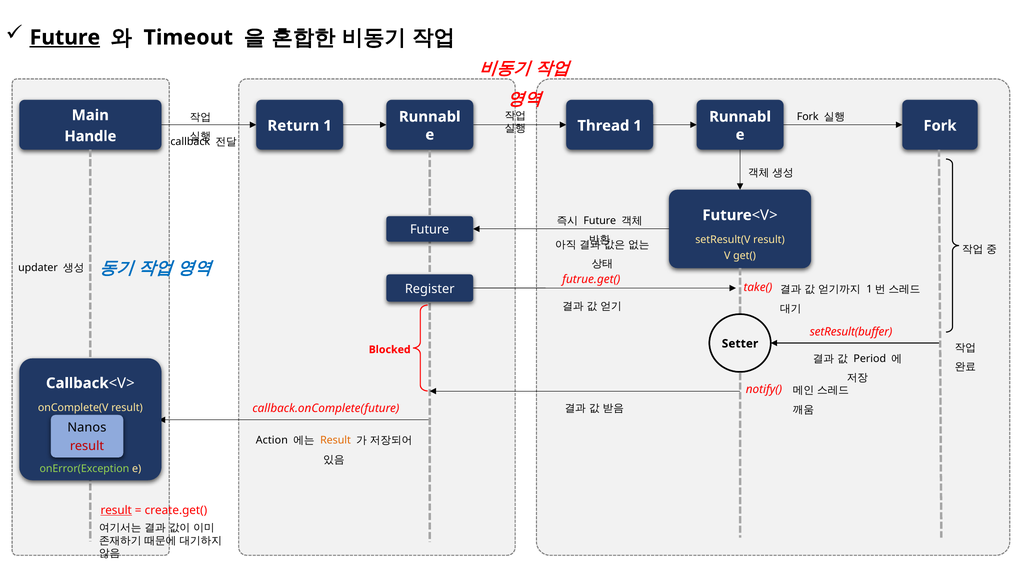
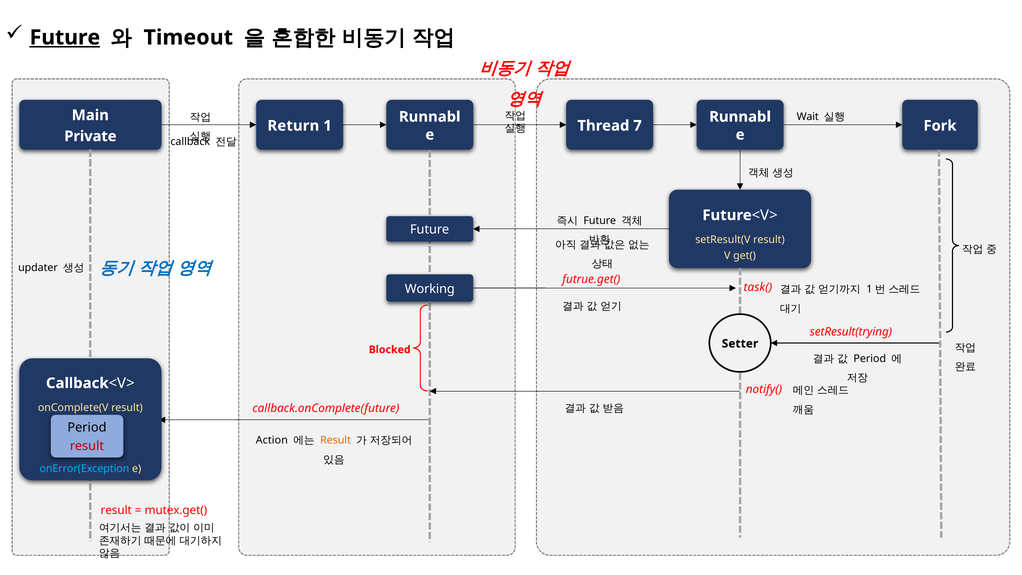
Fork: Fork -> Wait (808, 117)
Thread 1: 1 -> 7 (638, 126)
Handle: Handle -> Private (90, 136)
take(: take( -> task( (758, 287)
Register: Register -> Working (430, 289)
setResult(buffer: setResult(buffer -> setResult(trying (851, 332)
Nanos: Nanos -> Period (87, 428)
onError(Exception colour: light green -> light blue (84, 469)
result underline: present -> none (116, 510)
create.get(: create.get( -> mutex.get( (176, 510)
